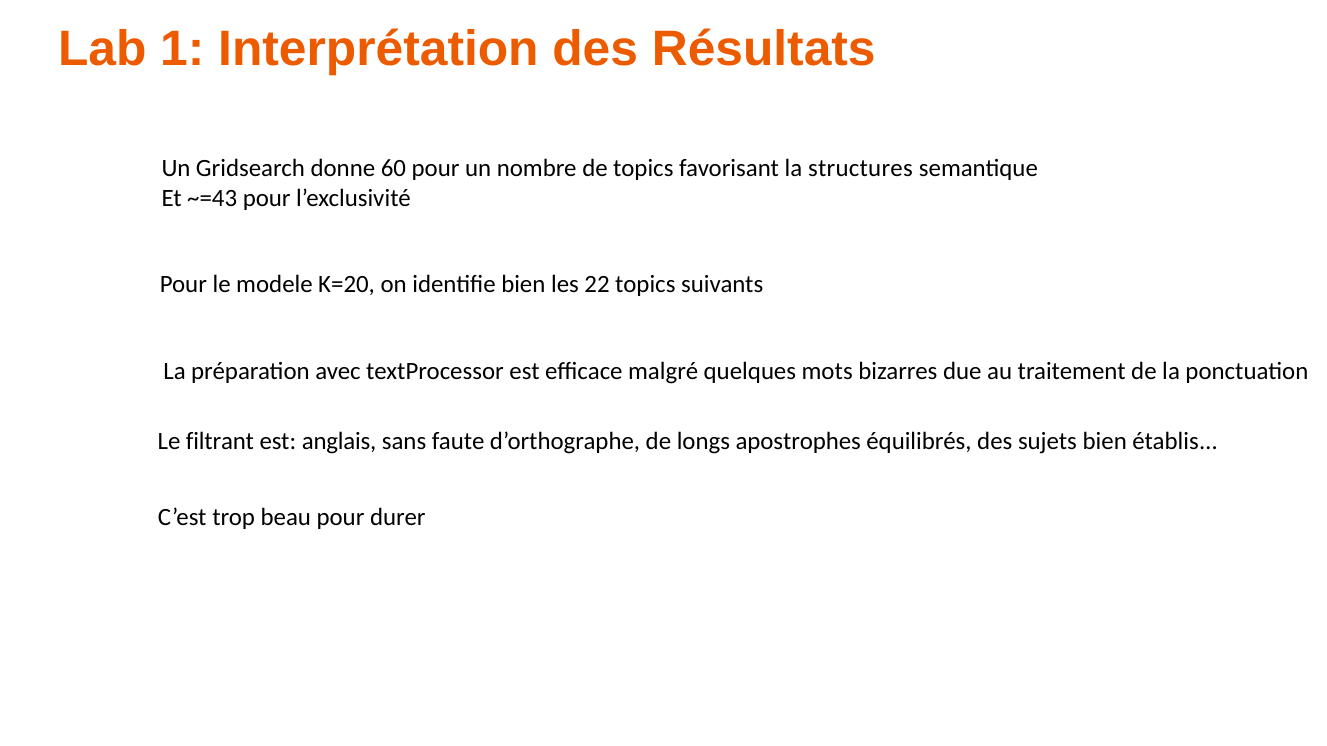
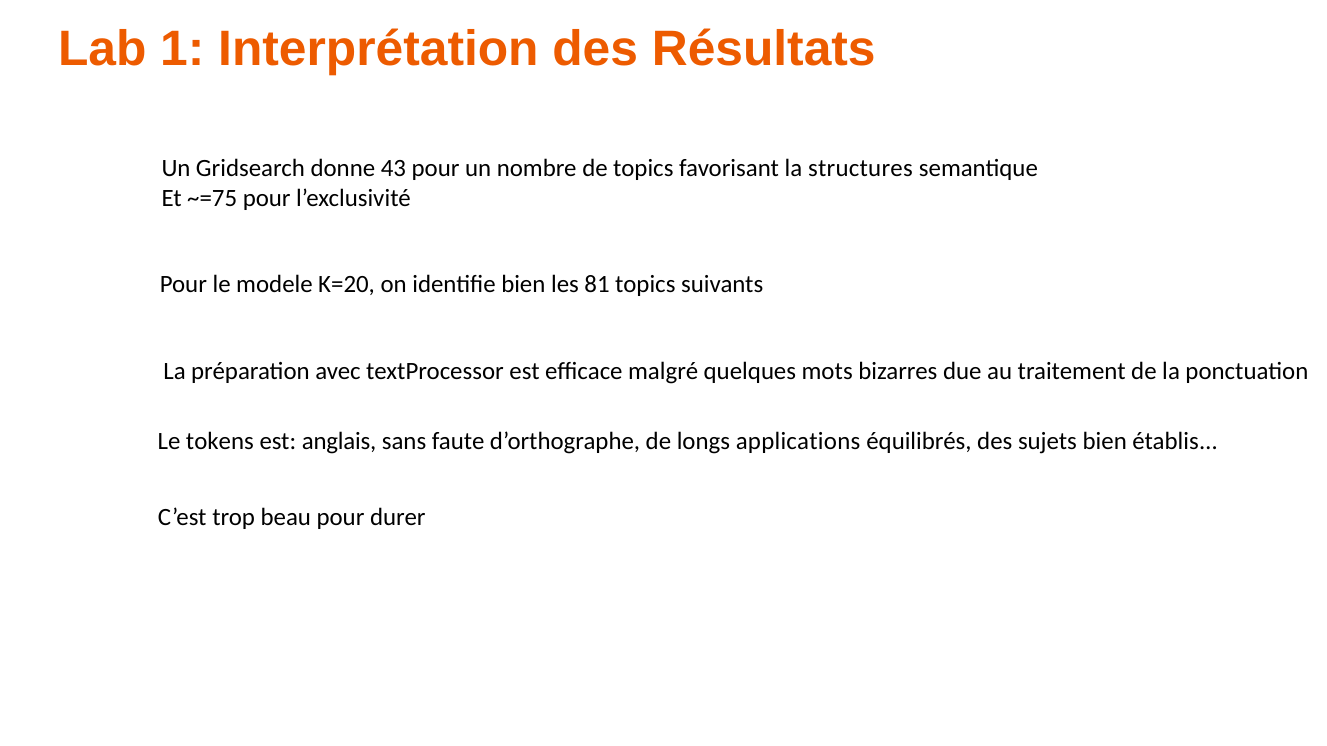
60: 60 -> 43 (393, 169)
~=43: ~=43 -> ~=75 (212, 198)
22: 22 -> 81 (597, 285)
filtrant: filtrant -> tokens (220, 441)
apostrophes: apostrophes -> applications (798, 441)
